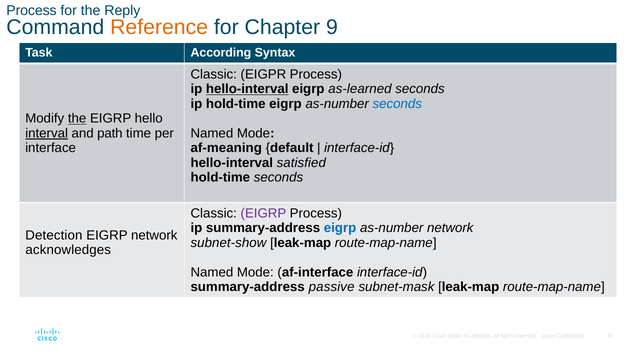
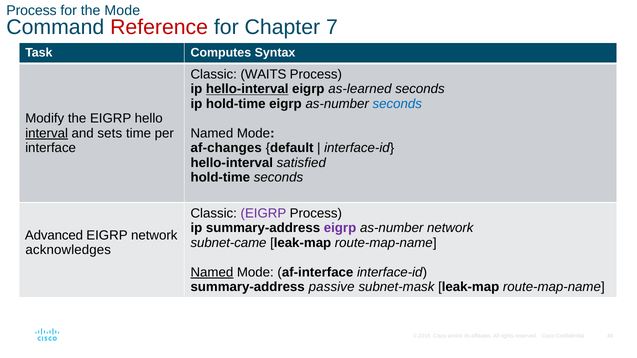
the Reply: Reply -> Mode (122, 10)
Reference colour: orange -> red (159, 27)
9: 9 -> 7 (332, 27)
According: According -> Computes (221, 53)
EIGPR: EIGPR -> WAITS (263, 74)
the underline: present -> none (77, 119)
path: path -> sets (110, 133)
af-meaning: af-meaning -> af-changes (226, 148)
eigrp colour: blue -> purple (340, 228)
Detection: Detection -> Advanced (54, 236)
subnet-show: subnet-show -> subnet-came (229, 243)
Named underline: none -> present (212, 272)
